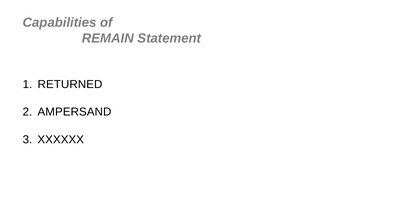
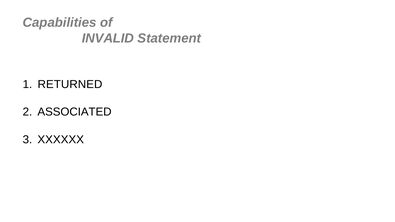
REMAIN: REMAIN -> INVALID (108, 38)
AMPERSAND: AMPERSAND -> ASSOCIATED (75, 112)
